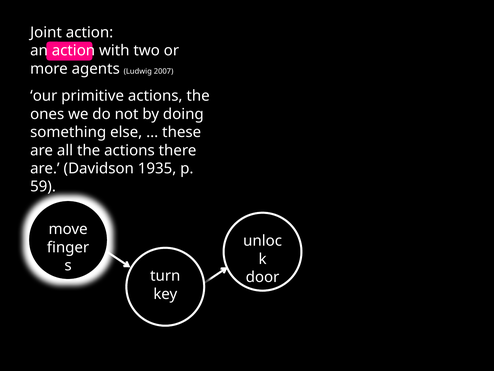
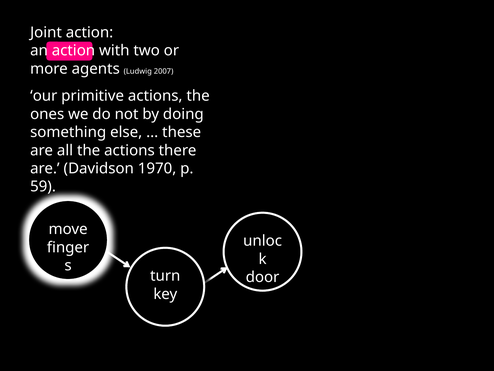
1935: 1935 -> 1970 (157, 168)
